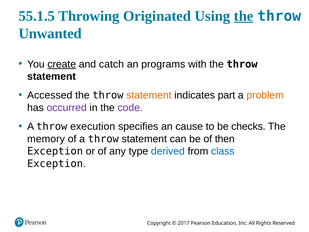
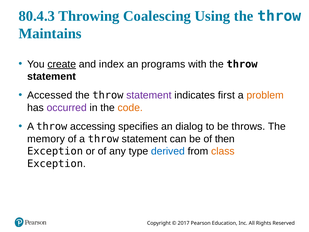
55.1.5: 55.1.5 -> 80.4.3 (37, 16)
Originated: Originated -> Coalescing (157, 16)
the underline: present -> none (244, 16)
Unwanted: Unwanted -> Maintains (50, 34)
catch: catch -> index (111, 64)
statement colour: orange -> purple (149, 95)
part: part -> first (226, 95)
code colour: purple -> orange (130, 108)
execution: execution -> accessing (93, 126)
cause: cause -> dialog (189, 126)
checks: checks -> throws (248, 126)
class colour: blue -> orange (223, 151)
